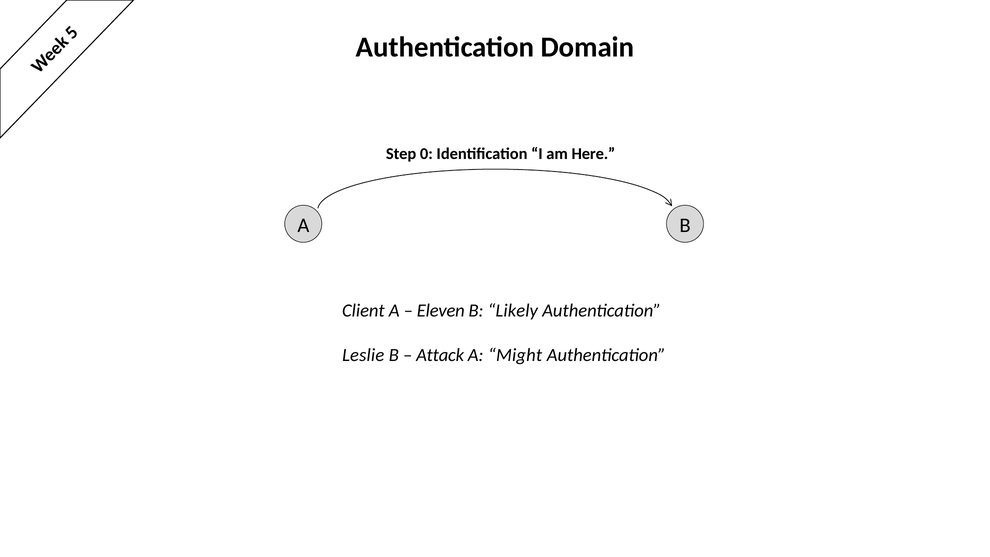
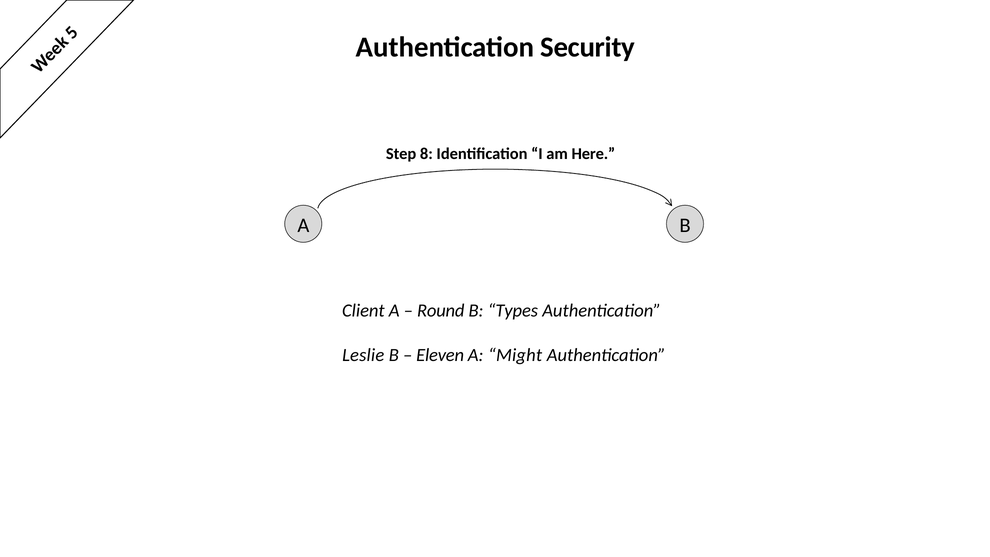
Domain: Domain -> Security (588, 47)
0: 0 -> 8 (426, 154)
Eleven: Eleven -> Round (441, 311)
Likely: Likely -> Types (513, 311)
Attack: Attack -> Eleven (440, 355)
